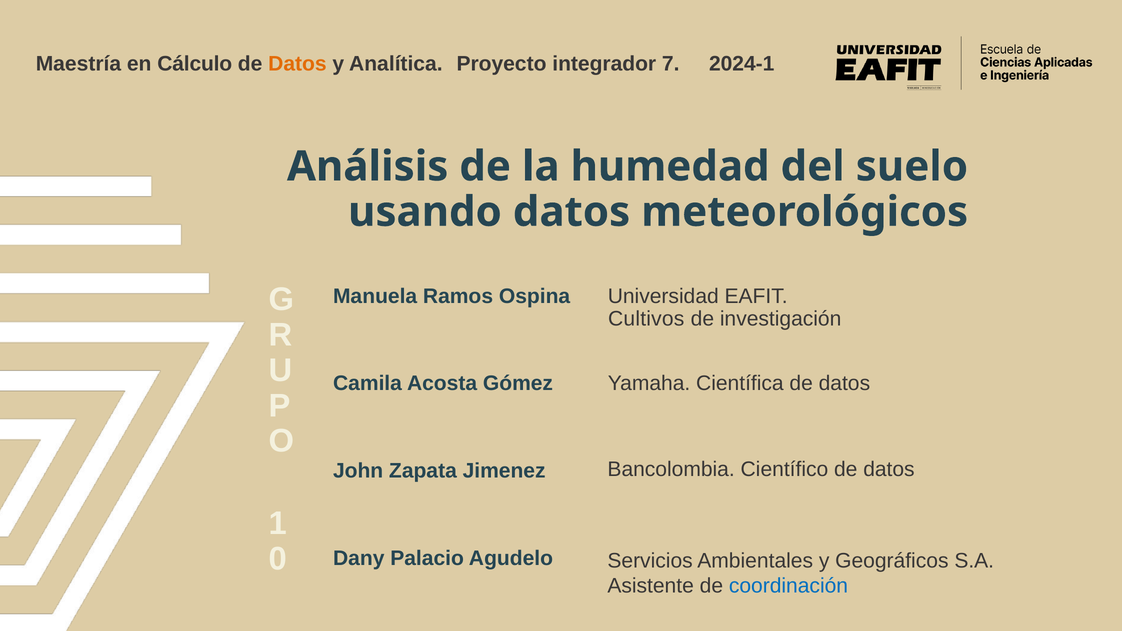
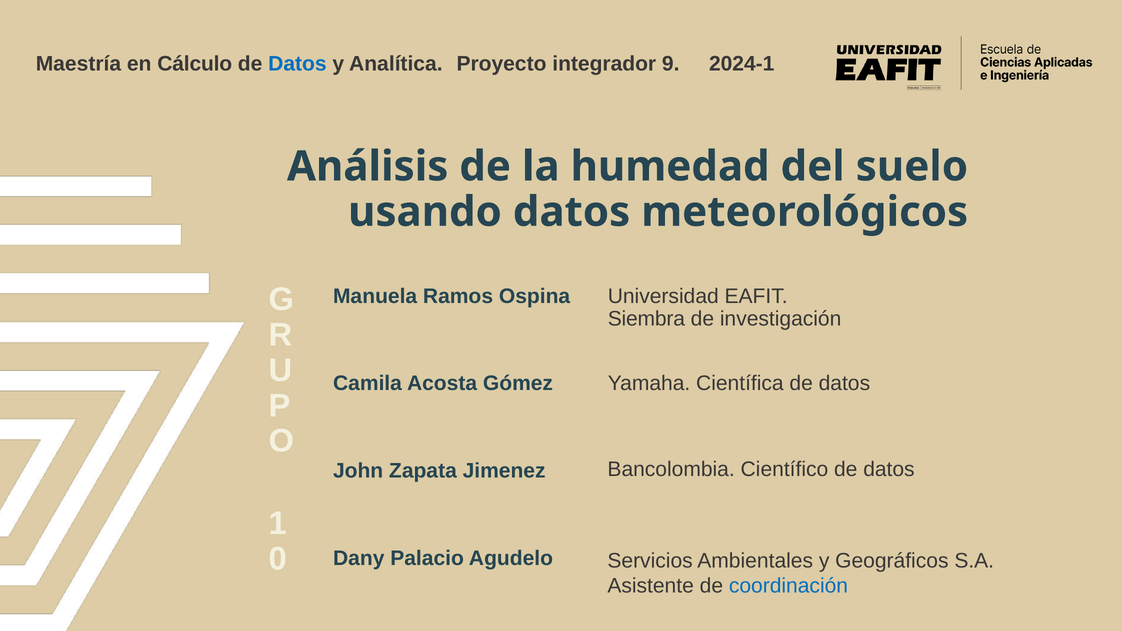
Datos colour: orange -> blue (297, 64)
7: 7 -> 9 (671, 64)
Cultivos: Cultivos -> Siembra (646, 319)
